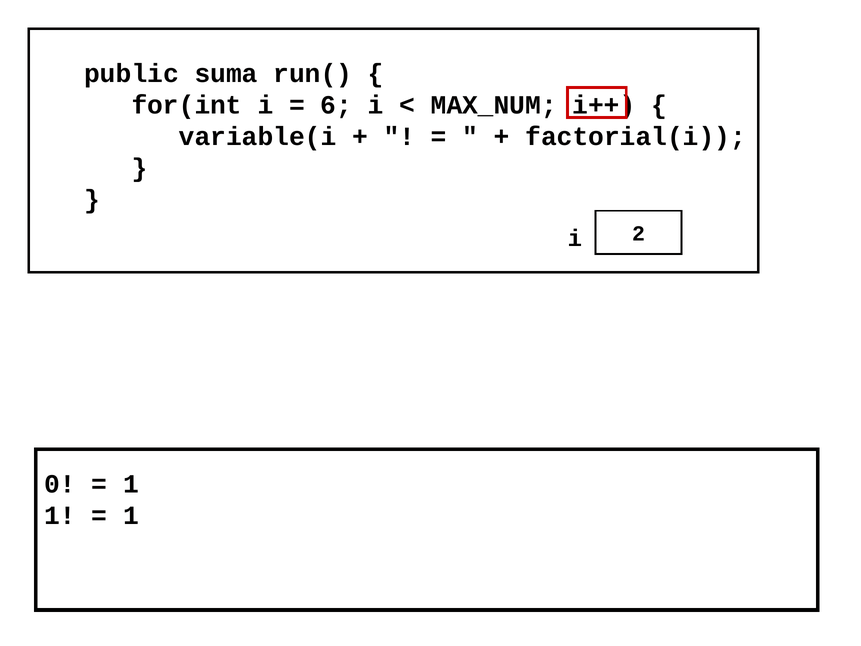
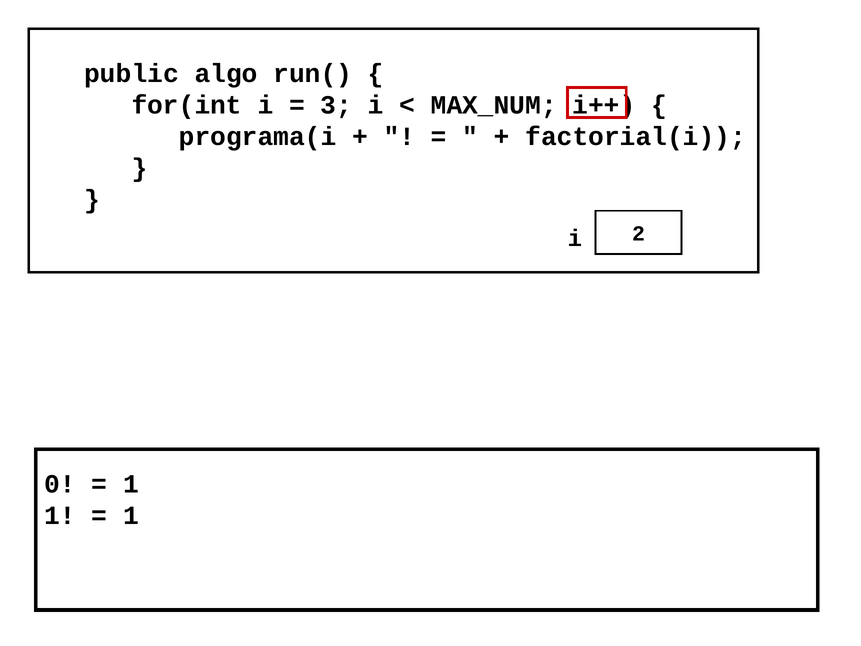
suma: suma -> algo (226, 73)
6: 6 -> 3 (336, 105)
variable(i: variable(i -> programa(i (258, 137)
